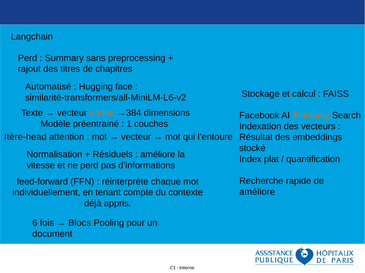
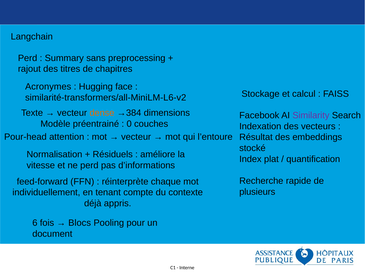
Automatisé: Automatisé -> Acronymes (48, 87)
Similarity colour: orange -> purple (311, 116)
1: 1 -> 0 (129, 124)
Itère-head: Itère-head -> Pour-head (25, 137)
améliore: améliore -> plusieurs (257, 192)
